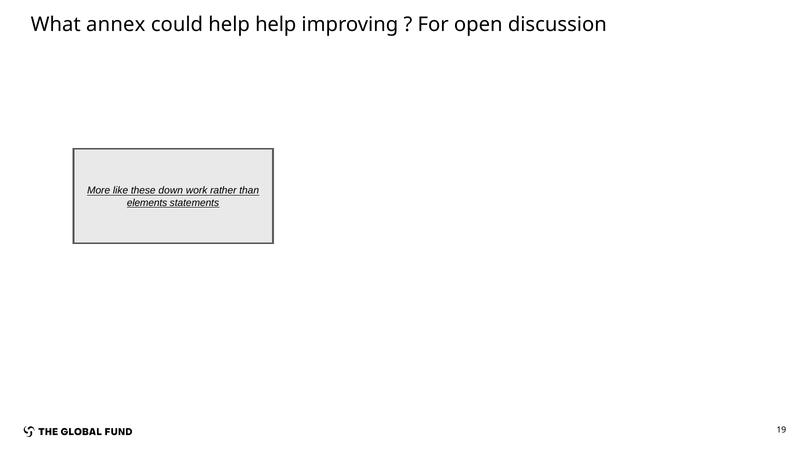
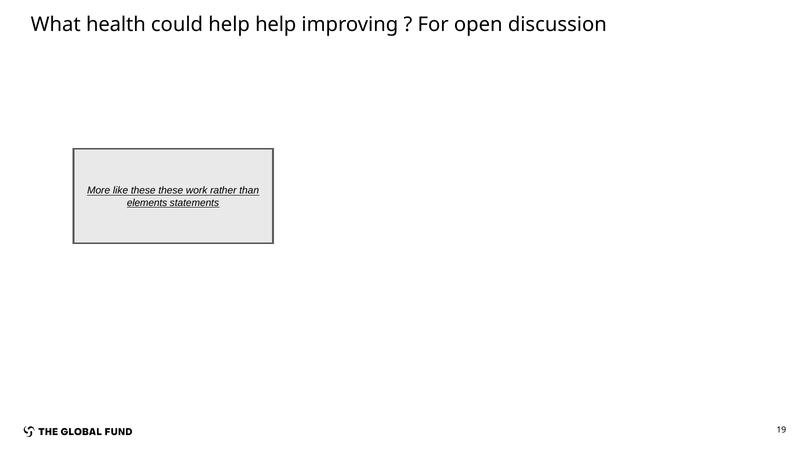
annex: annex -> health (116, 25)
these down: down -> these (171, 191)
